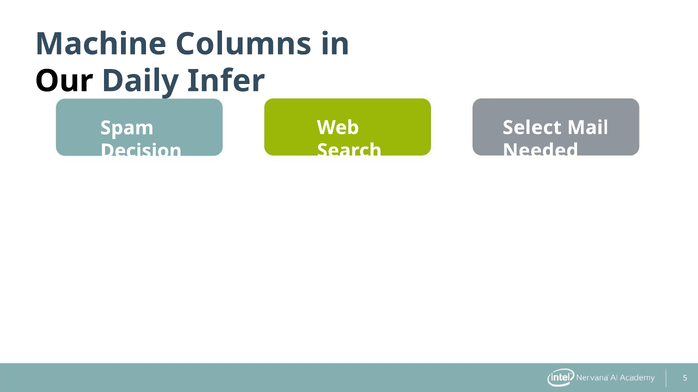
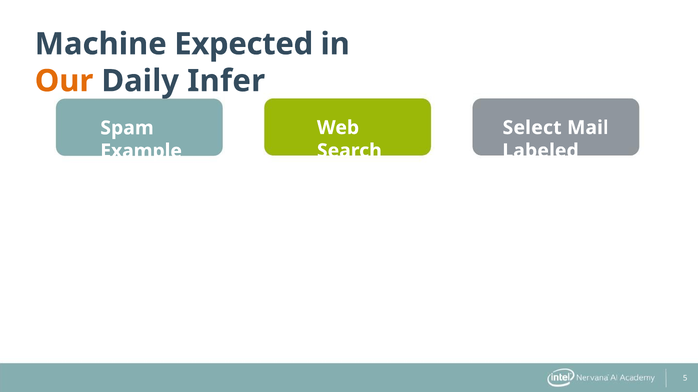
Columns: Columns -> Expected (244, 44)
Our colour: black -> orange (64, 81)
Needed: Needed -> Labeled (541, 151)
Decision: Decision -> Example (141, 151)
